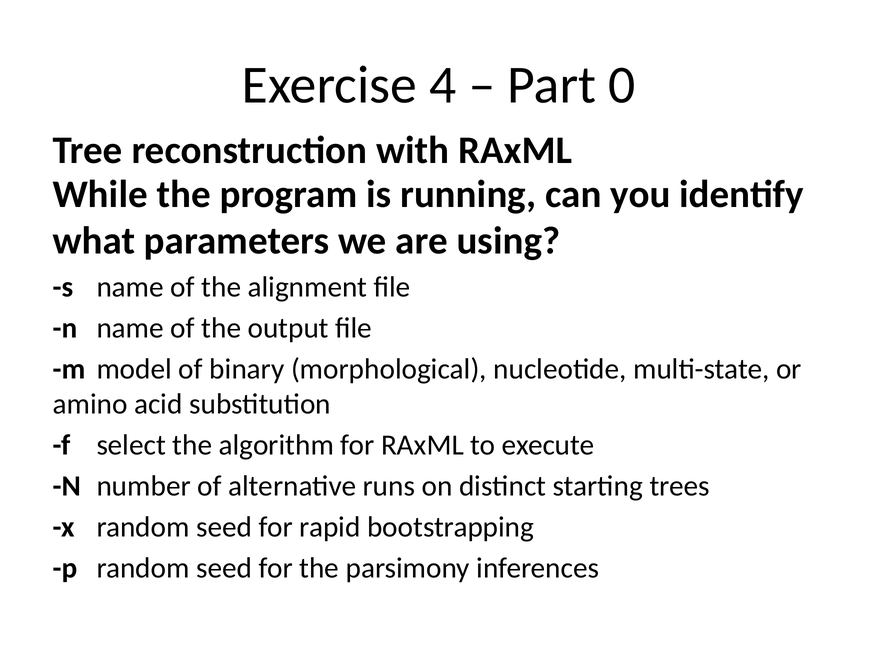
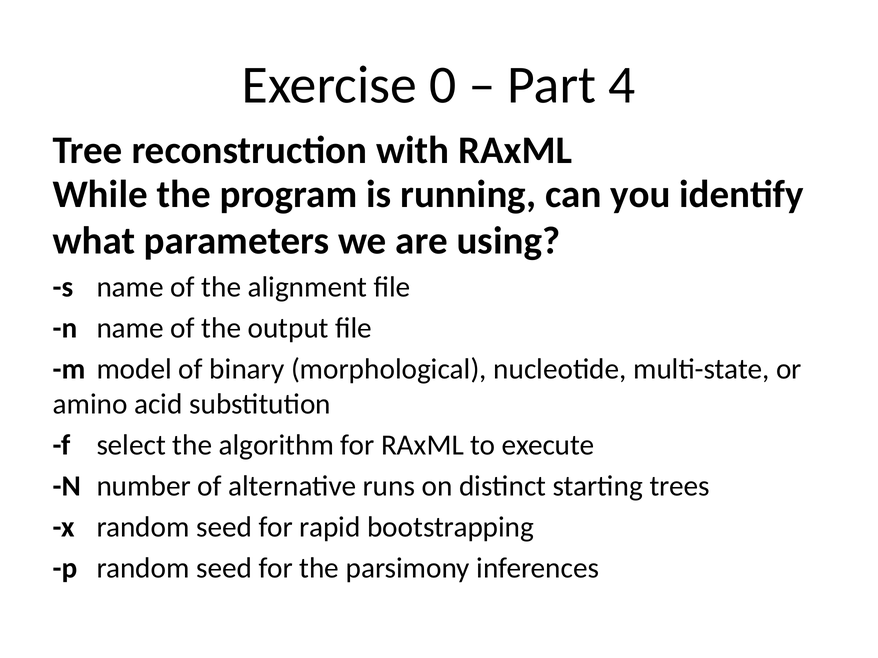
4: 4 -> 0 (443, 85)
0: 0 -> 4 (622, 85)
